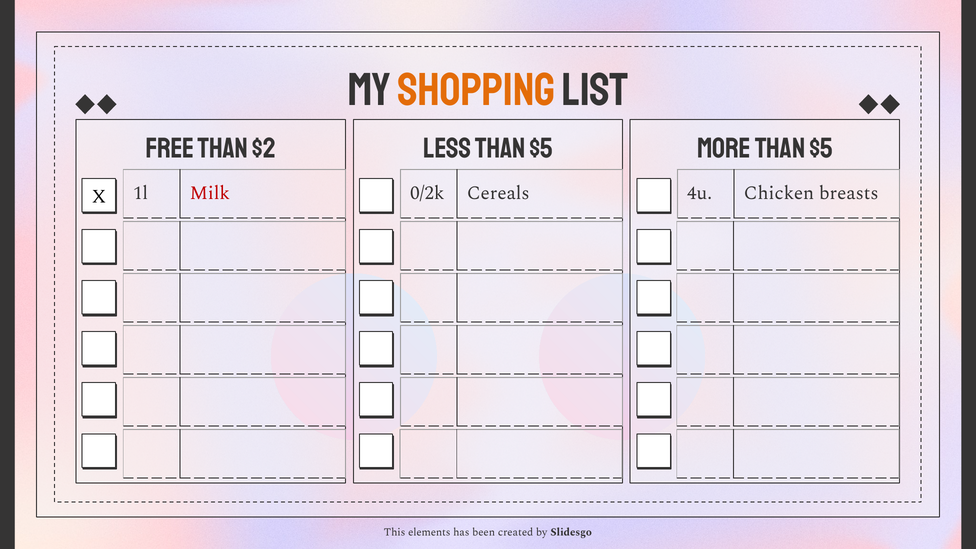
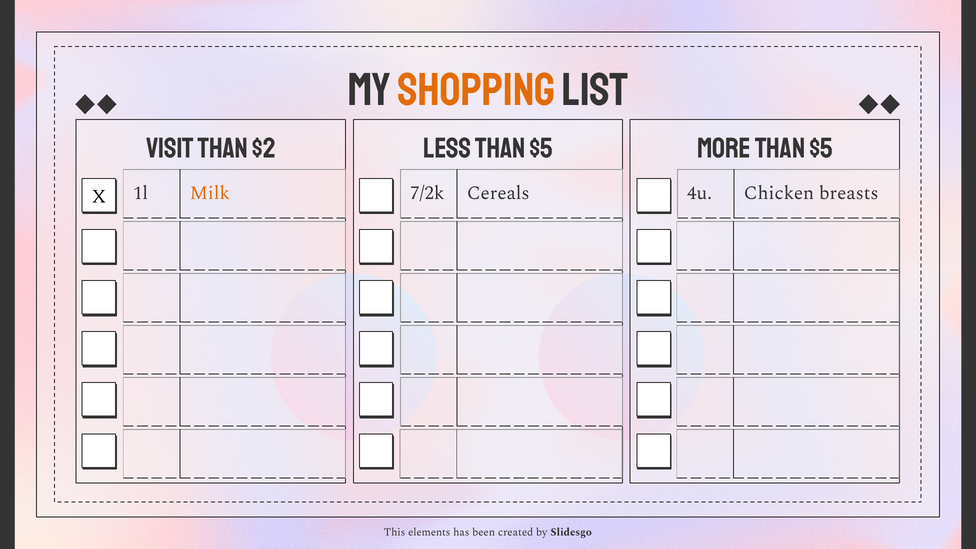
Free: Free -> Visit (170, 148)
0/2k: 0/2k -> 7/2k (427, 193)
Milk colour: red -> orange (210, 193)
